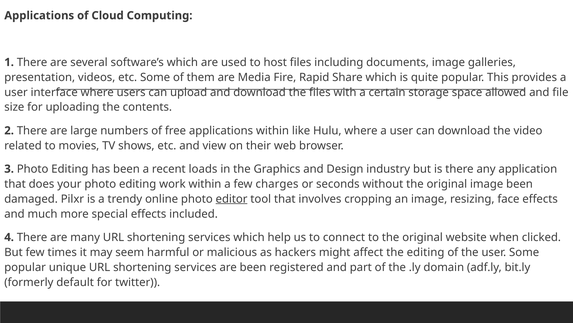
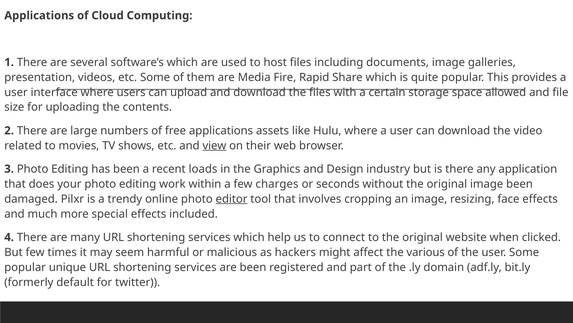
applications within: within -> assets (273, 130)
view underline: none -> present (214, 145)
the editing: editing -> various (426, 252)
